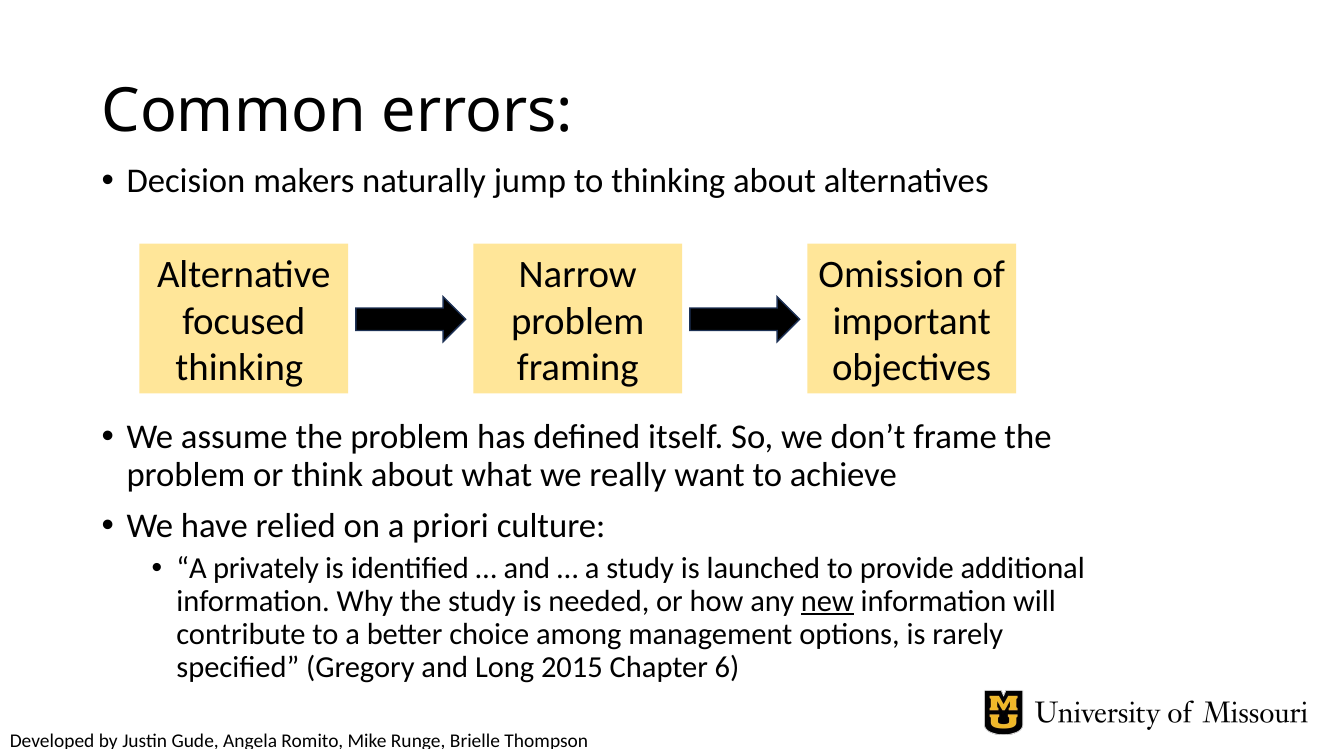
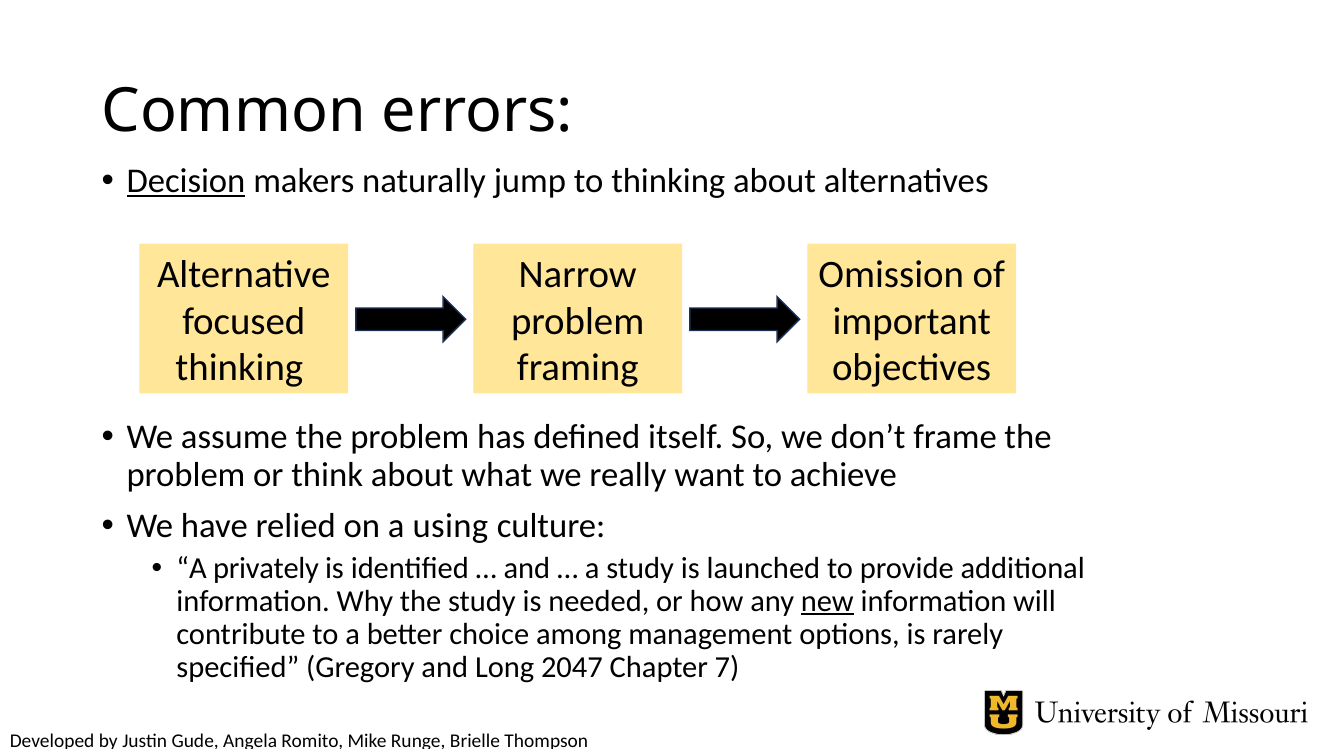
Decision underline: none -> present (186, 181)
priori: priori -> using (450, 526)
2015: 2015 -> 2047 (572, 667)
6: 6 -> 7 (727, 667)
